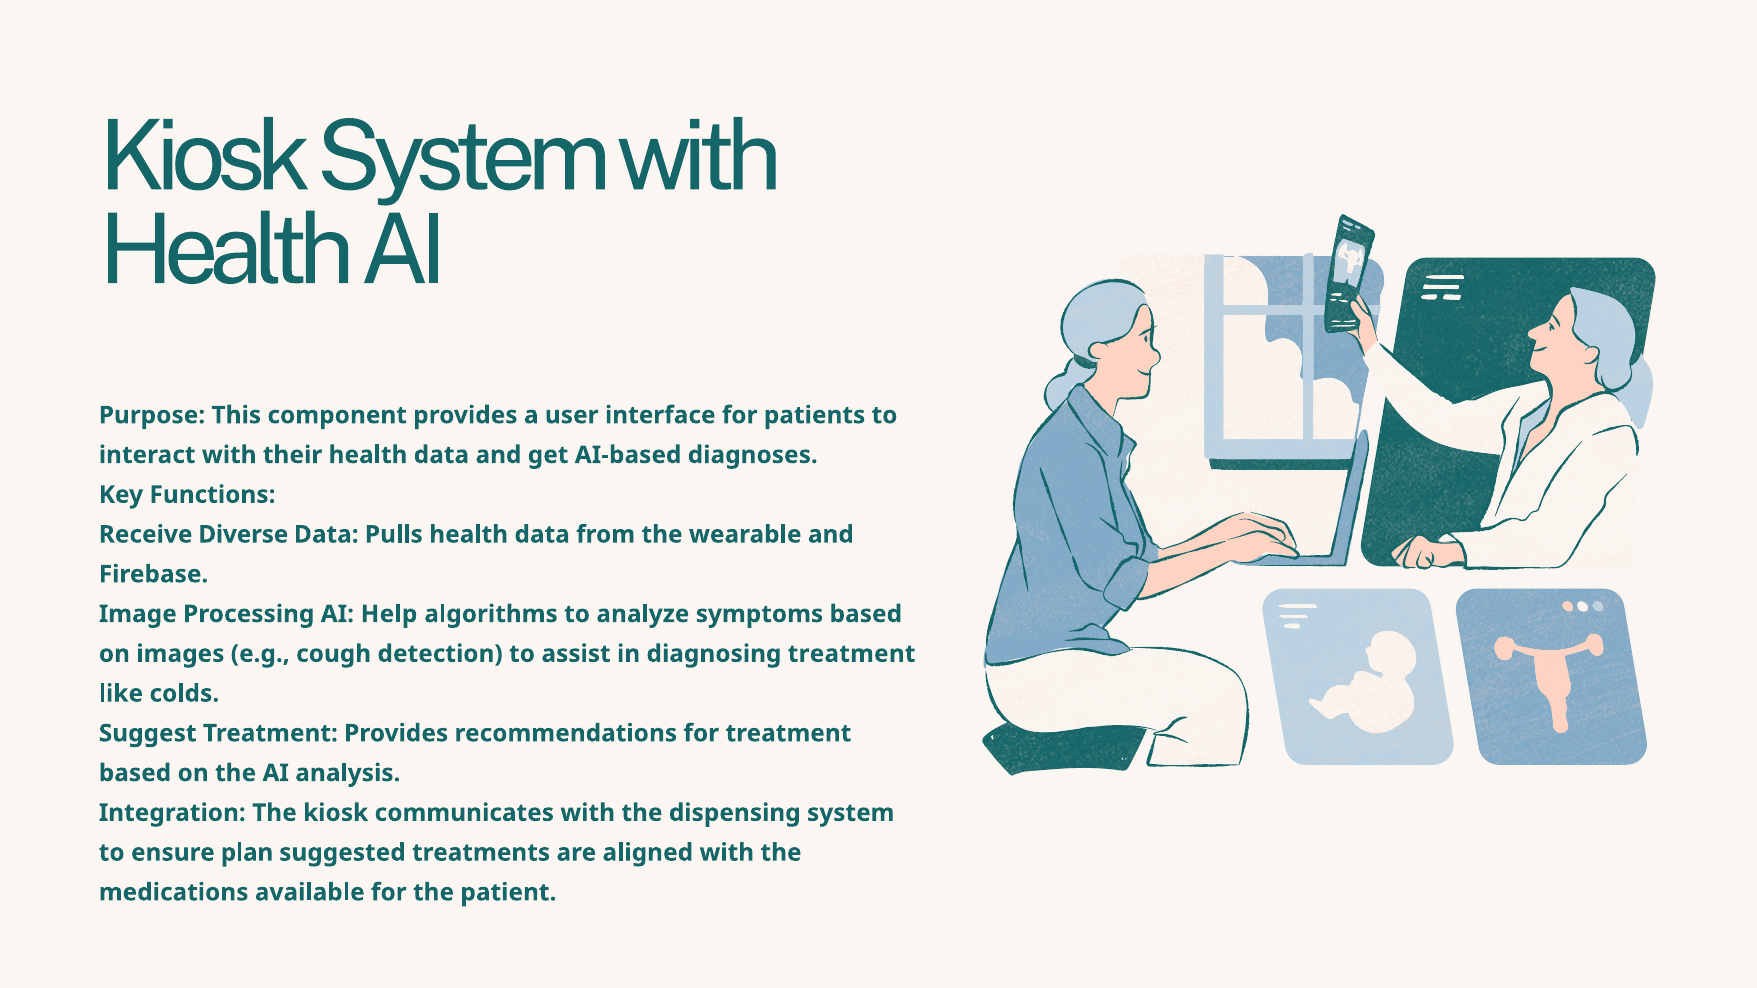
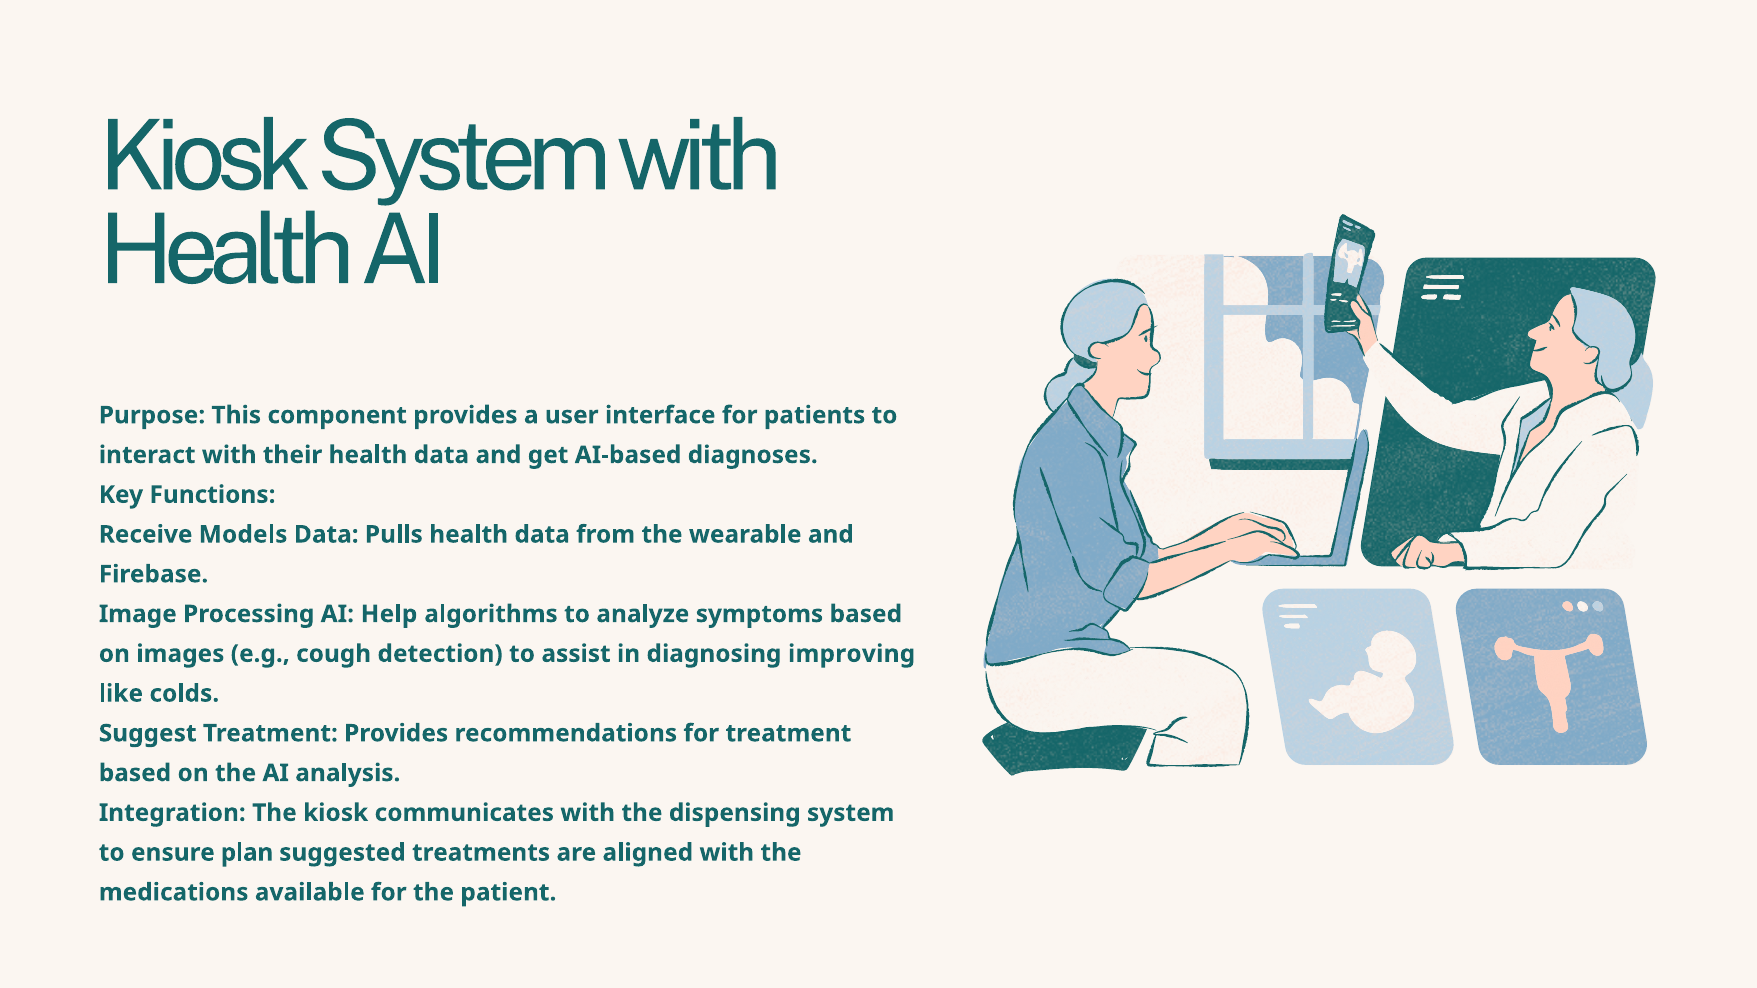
Diverse: Diverse -> Models (243, 535)
diagnosing treatment: treatment -> improving (852, 654)
